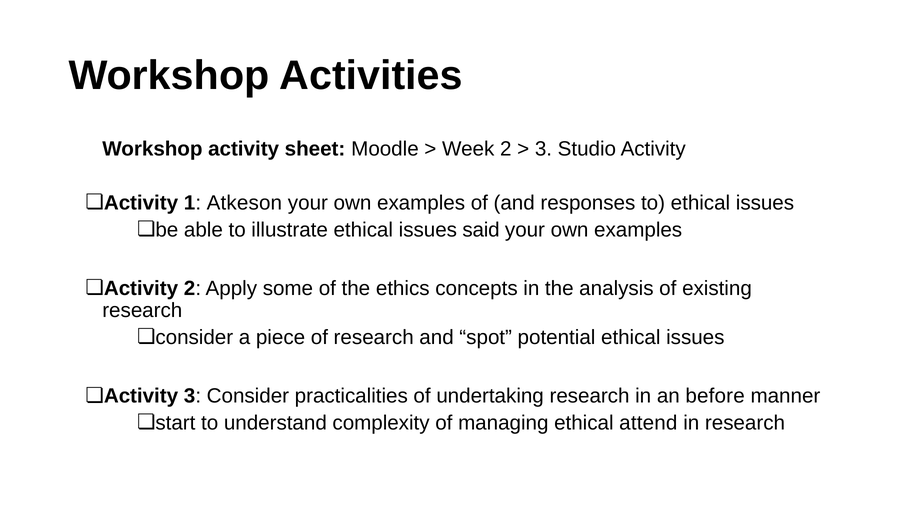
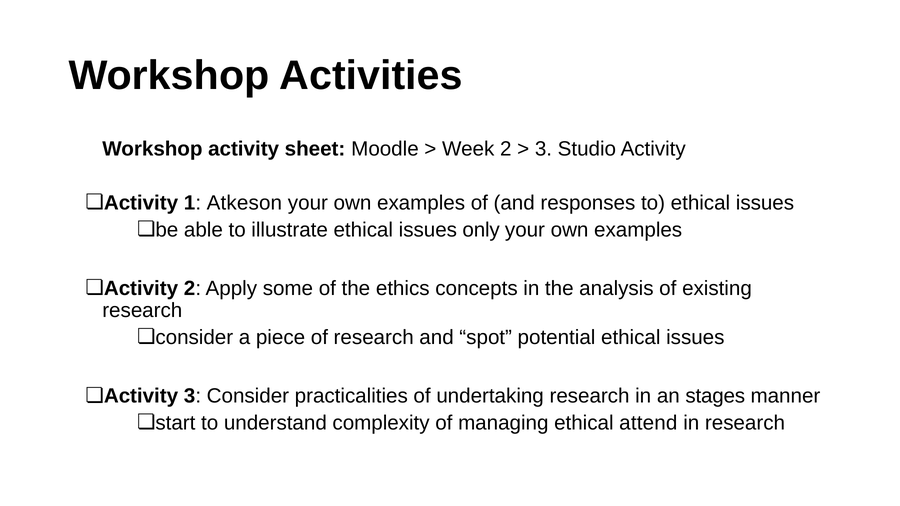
said: said -> only (481, 230)
before: before -> stages (715, 396)
